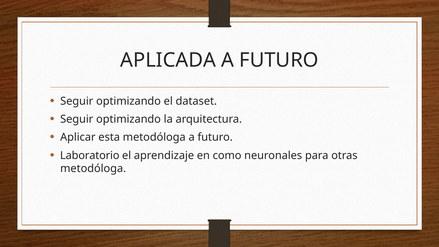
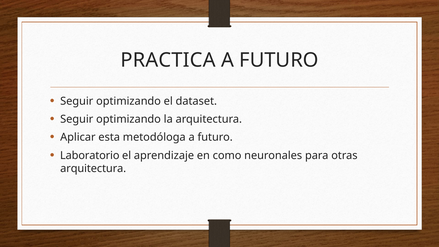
APLICADA: APLICADA -> PRACTICA (168, 60)
metodóloga: metodóloga -> arquitectura (93, 169)
